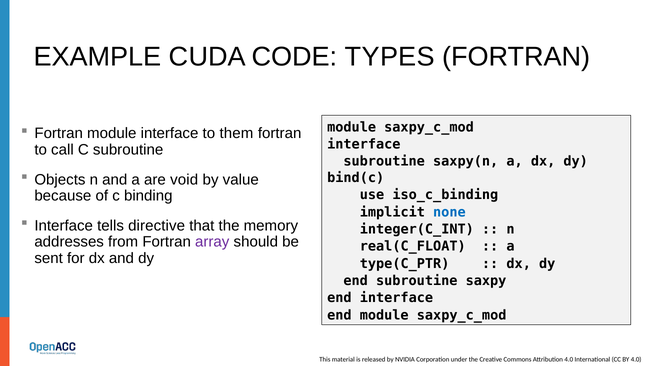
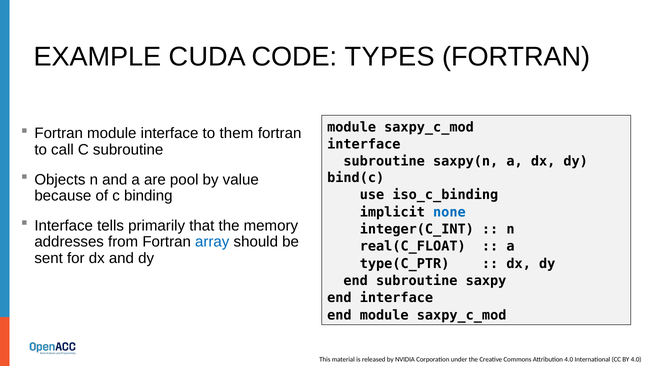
void: void -> pool (184, 179)
directive: directive -> primarily (157, 225)
array colour: purple -> blue (212, 242)
